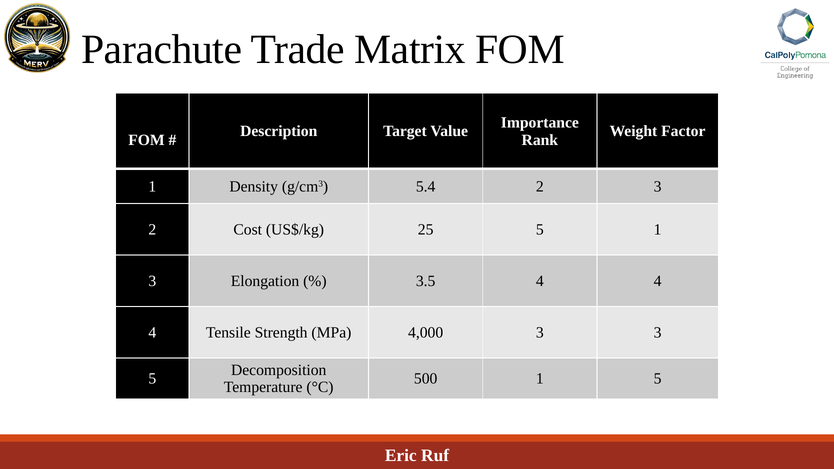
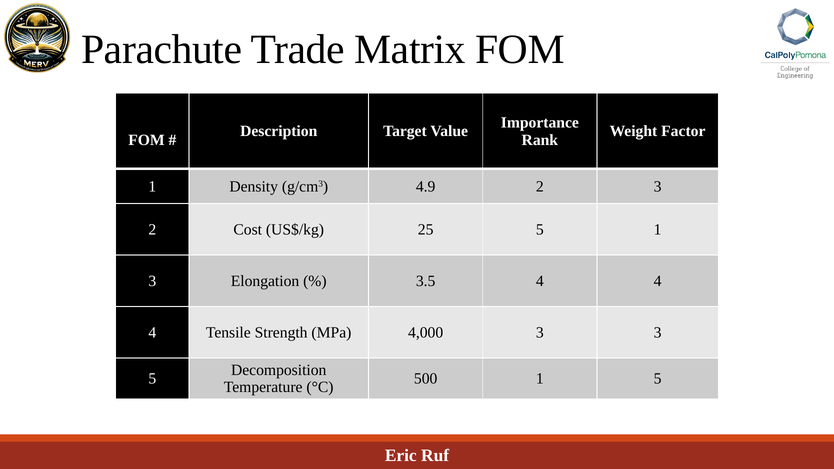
5.4: 5.4 -> 4.9 (426, 186)
